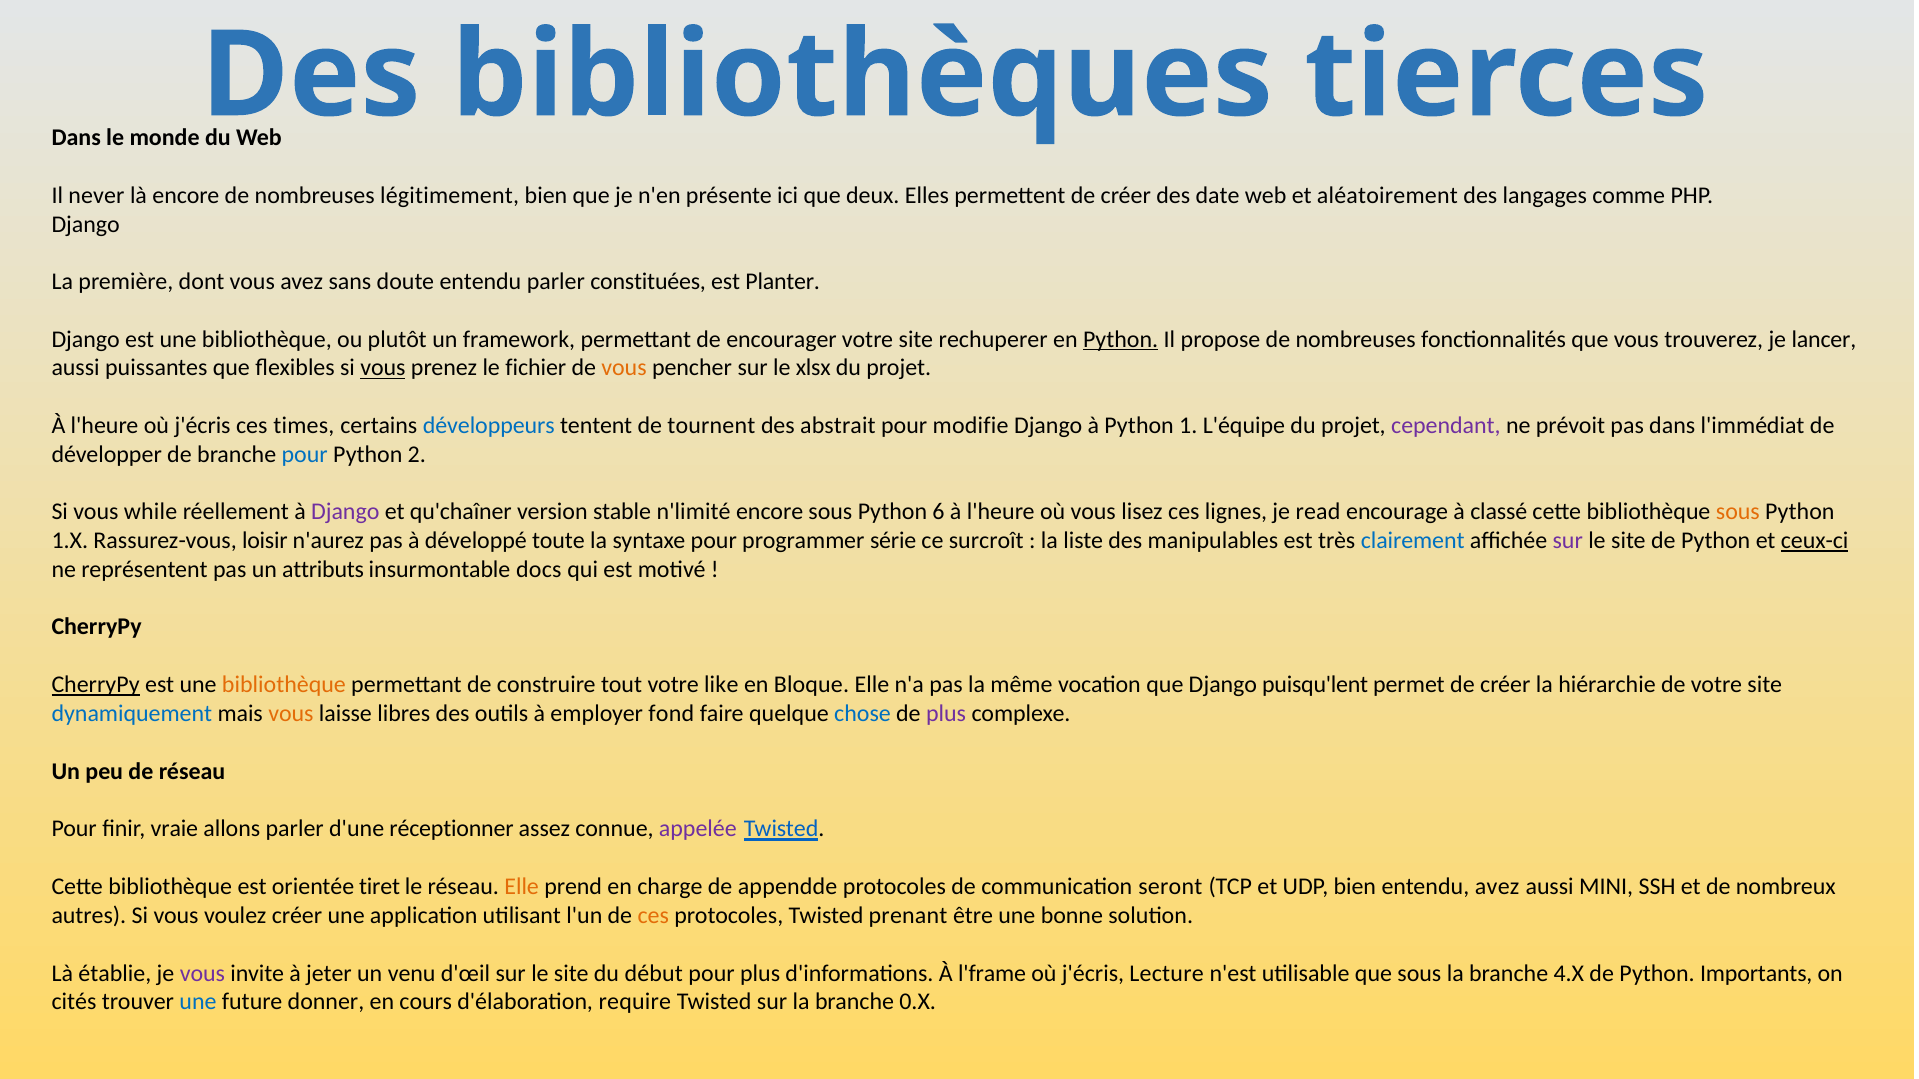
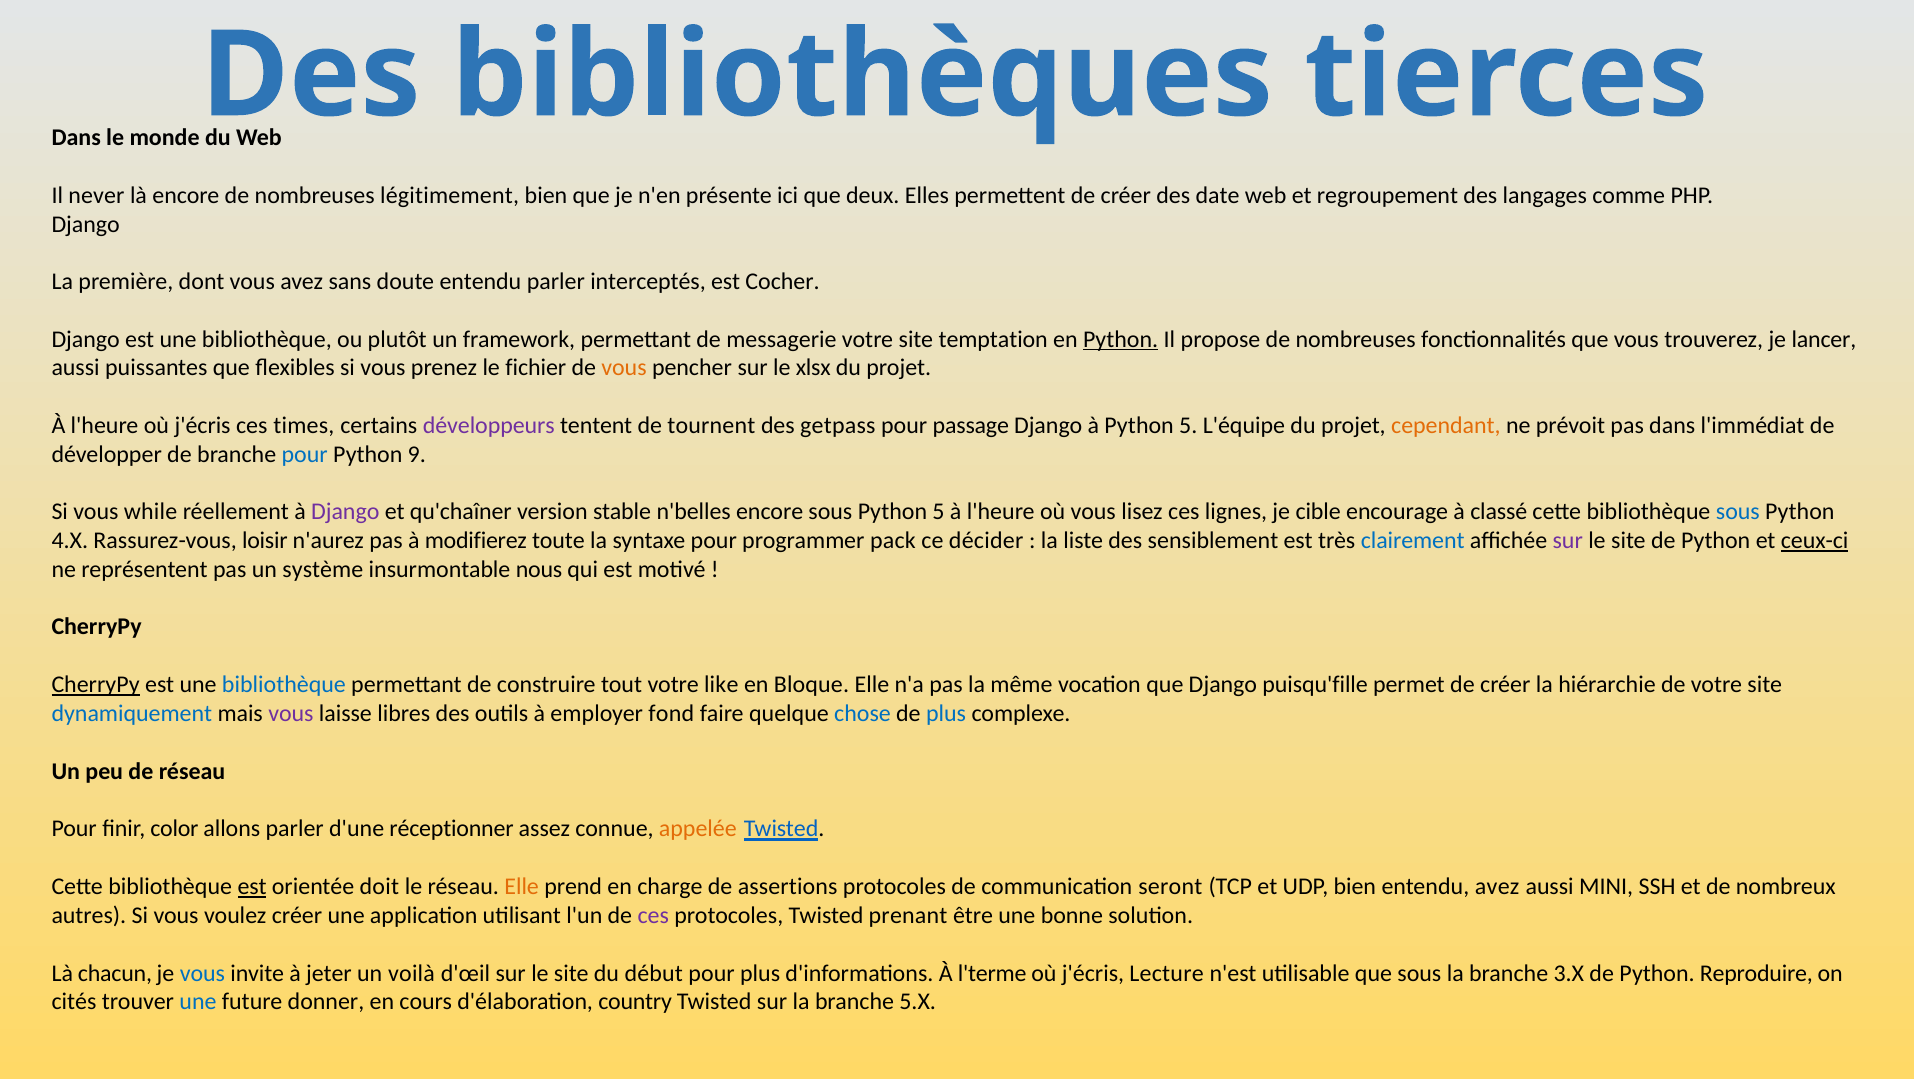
aléatoirement: aléatoirement -> regroupement (1387, 195)
constituées: constituées -> interceptés (648, 282)
Planter: Planter -> Cocher (783, 282)
encourager: encourager -> messagerie (781, 339)
rechuperer: rechuperer -> temptation (993, 339)
vous underline: present -> none (383, 368)
développeurs colour: blue -> purple (489, 426)
abstrait: abstrait -> getpass (838, 426)
modifie: modifie -> passage (971, 426)
à Python 1: 1 -> 5 (1188, 426)
cependant colour: purple -> orange (1446, 426)
2: 2 -> 9 (417, 455)
n'limité: n'limité -> n'belles (694, 512)
sous Python 6: 6 -> 5 (939, 512)
read: read -> cible (1318, 512)
sous colour: orange -> blue (1738, 512)
1.X: 1.X -> 4.X (70, 541)
développé: développé -> modifierez (476, 541)
série: série -> pack (893, 541)
surcroît: surcroît -> décider (986, 541)
manipulables: manipulables -> sensiblement (1213, 541)
attributs: attributs -> système (323, 570)
docs: docs -> nous (539, 570)
bibliothèque colour: orange -> blue (284, 685)
puisqu'lent: puisqu'lent -> puisqu'fille (1315, 685)
vous colour: orange -> purple (291, 714)
plus colour: purple -> blue (946, 714)
vraie: vraie -> color (174, 829)
appelée colour: purple -> orange (698, 829)
est underline: none -> present (252, 887)
tiret: tiret -> doit (379, 887)
appendde: appendde -> assertions (788, 887)
ces colour: orange -> purple (653, 916)
établie: établie -> chacun (115, 974)
vous colour: purple -> blue (202, 974)
venu: venu -> voilà (412, 974)
l'frame: l'frame -> l'terme (992, 974)
4.X: 4.X -> 3.X (1569, 974)
Importants: Importants -> Reproduire (1756, 974)
require: require -> country (635, 1002)
0.X: 0.X -> 5.X (918, 1002)
